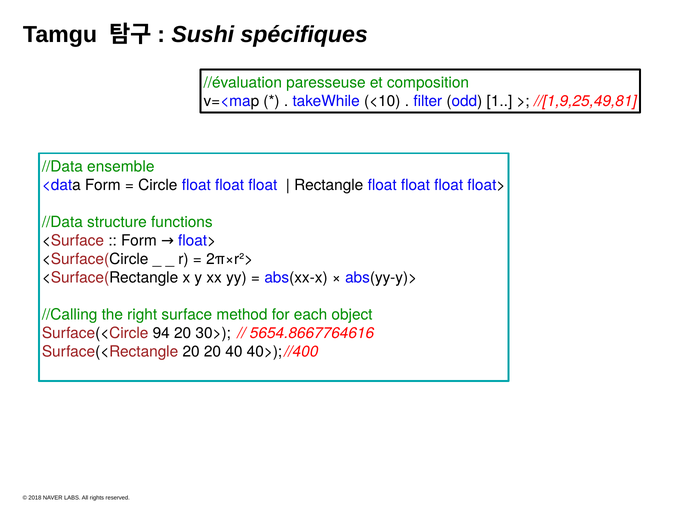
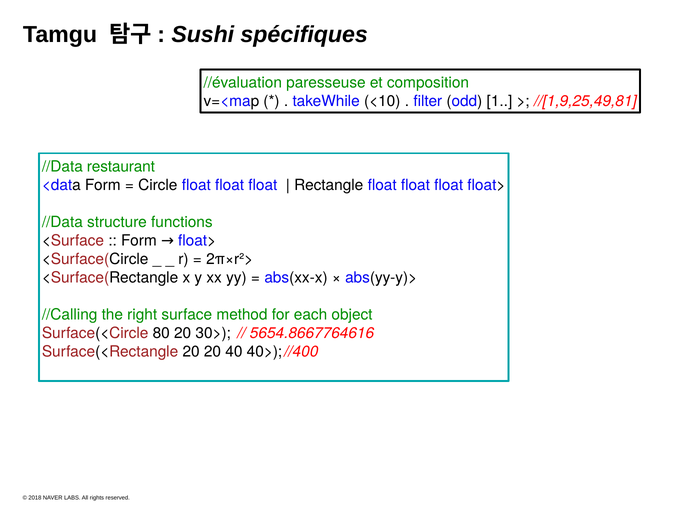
ensemble: ensemble -> restaurant (121, 167)
94: 94 -> 80 (161, 333)
